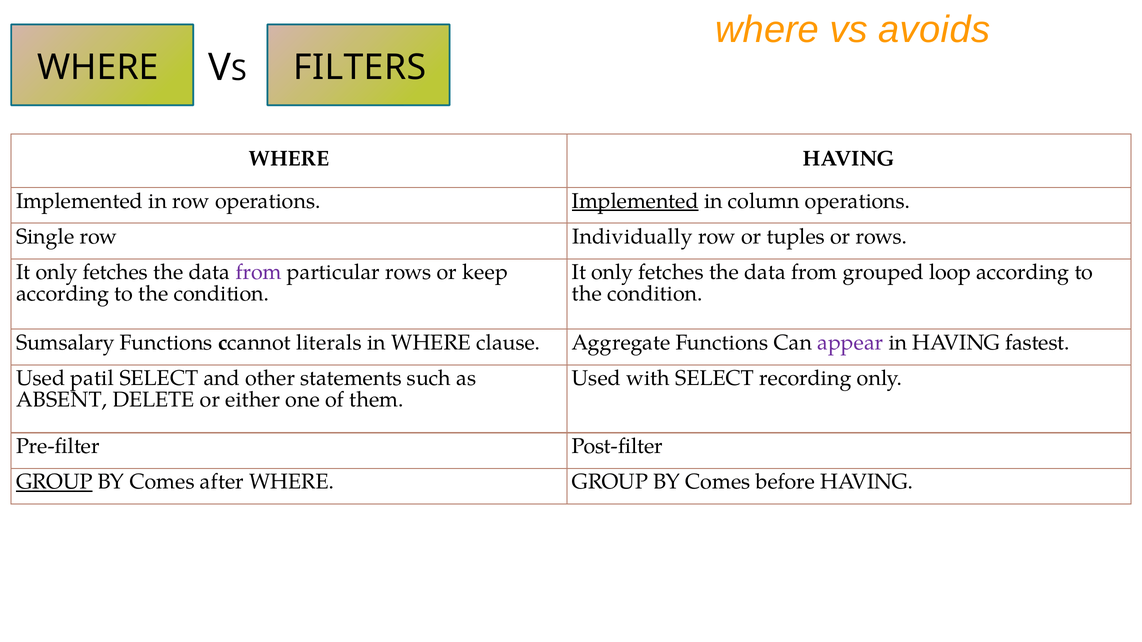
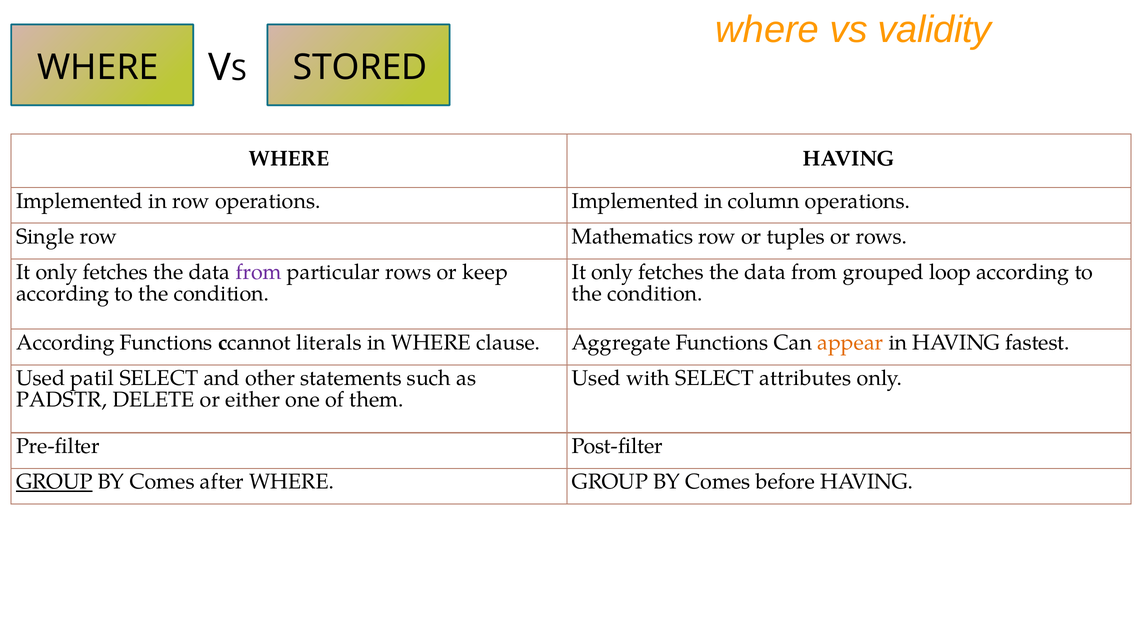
avoids: avoids -> validity (935, 30)
FILTERS: FILTERS -> STORED (360, 68)
Implemented underline: present -> none (635, 201)
Individually: Individually -> Mathematics (633, 237)
Sumsalary: Sumsalary -> According (65, 343)
appear colour: purple -> orange (850, 343)
recording: recording -> attributes (805, 379)
ABSENT: ABSENT -> PADSTR (62, 400)
